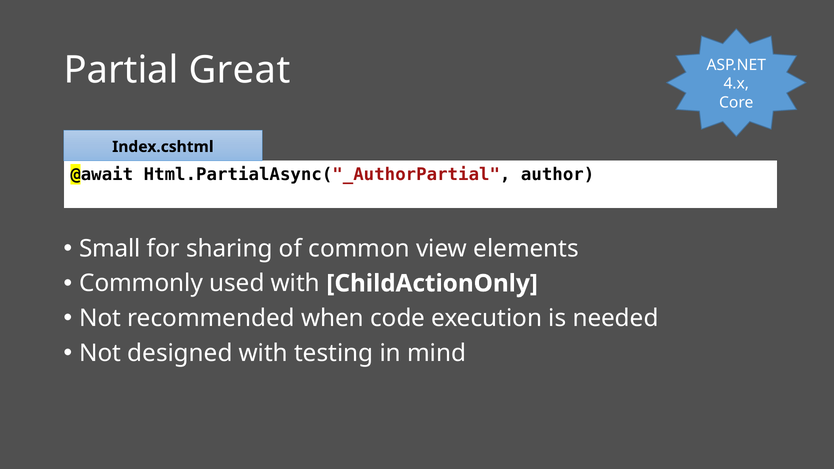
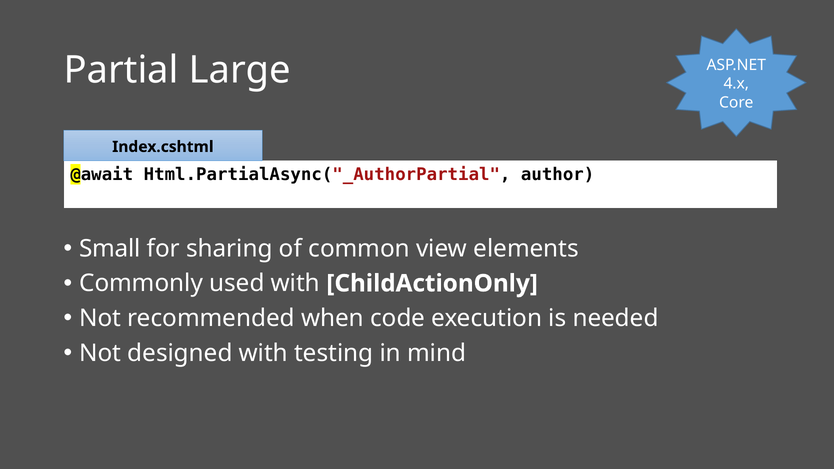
Great: Great -> Large (240, 70)
